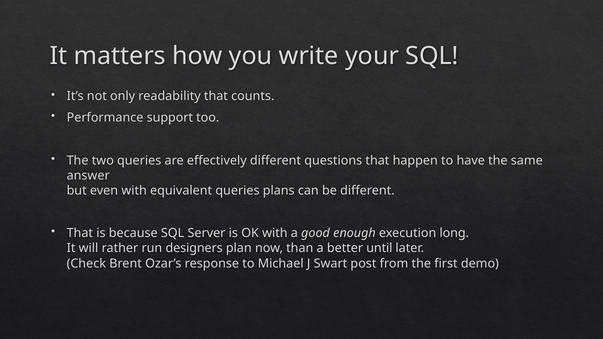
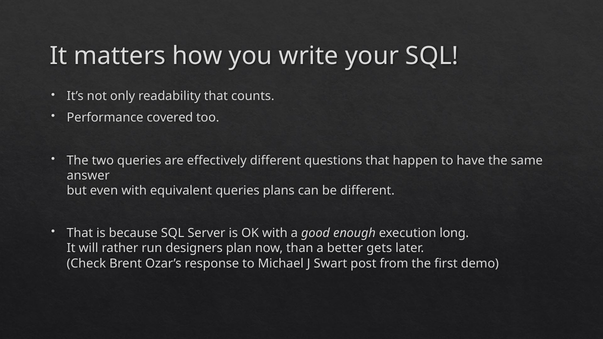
support: support -> covered (170, 118)
until: until -> gets (379, 248)
